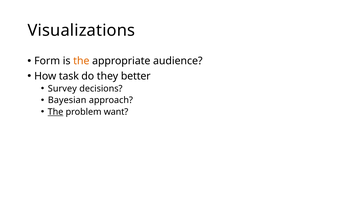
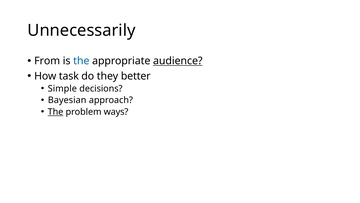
Visualizations: Visualizations -> Unnecessarily (81, 30)
Form: Form -> From (47, 61)
the colour: orange -> blue (81, 61)
audience underline: none -> present (178, 61)
Survey: Survey -> Simple (62, 88)
want: want -> ways (116, 112)
